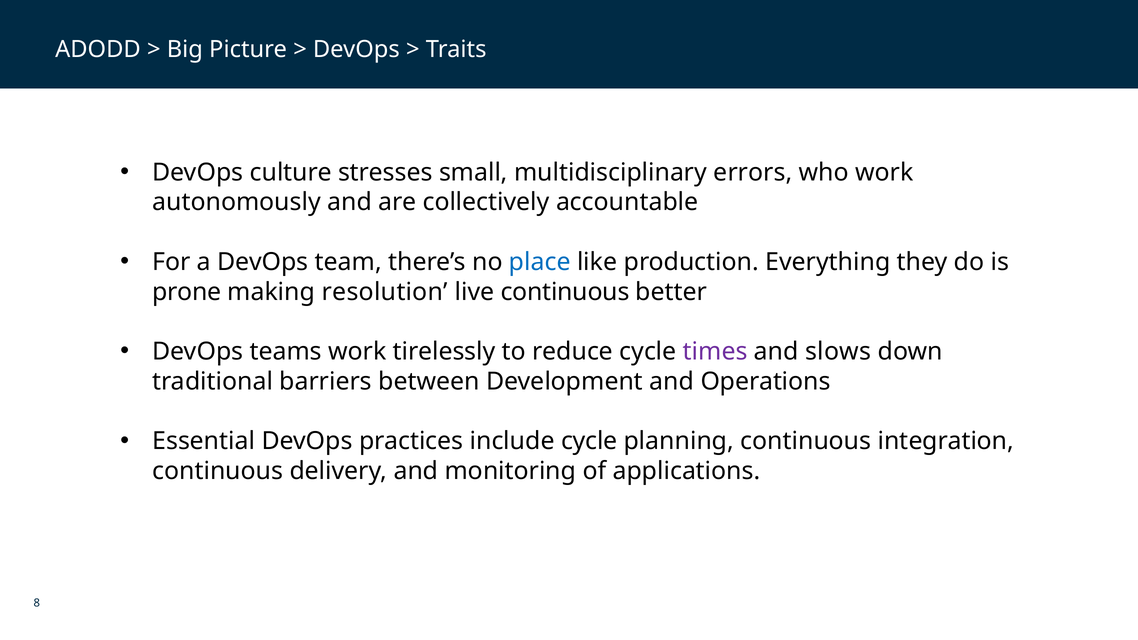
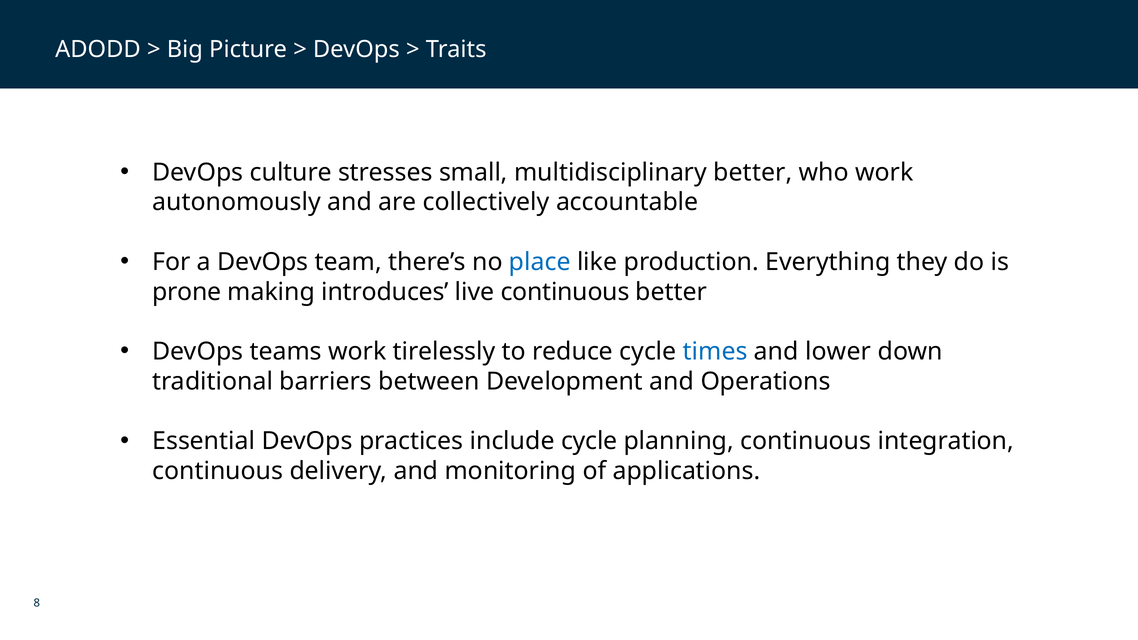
multidisciplinary errors: errors -> better (753, 172)
resolution: resolution -> introduces (385, 292)
times colour: purple -> blue (715, 352)
slows: slows -> lower (838, 352)
